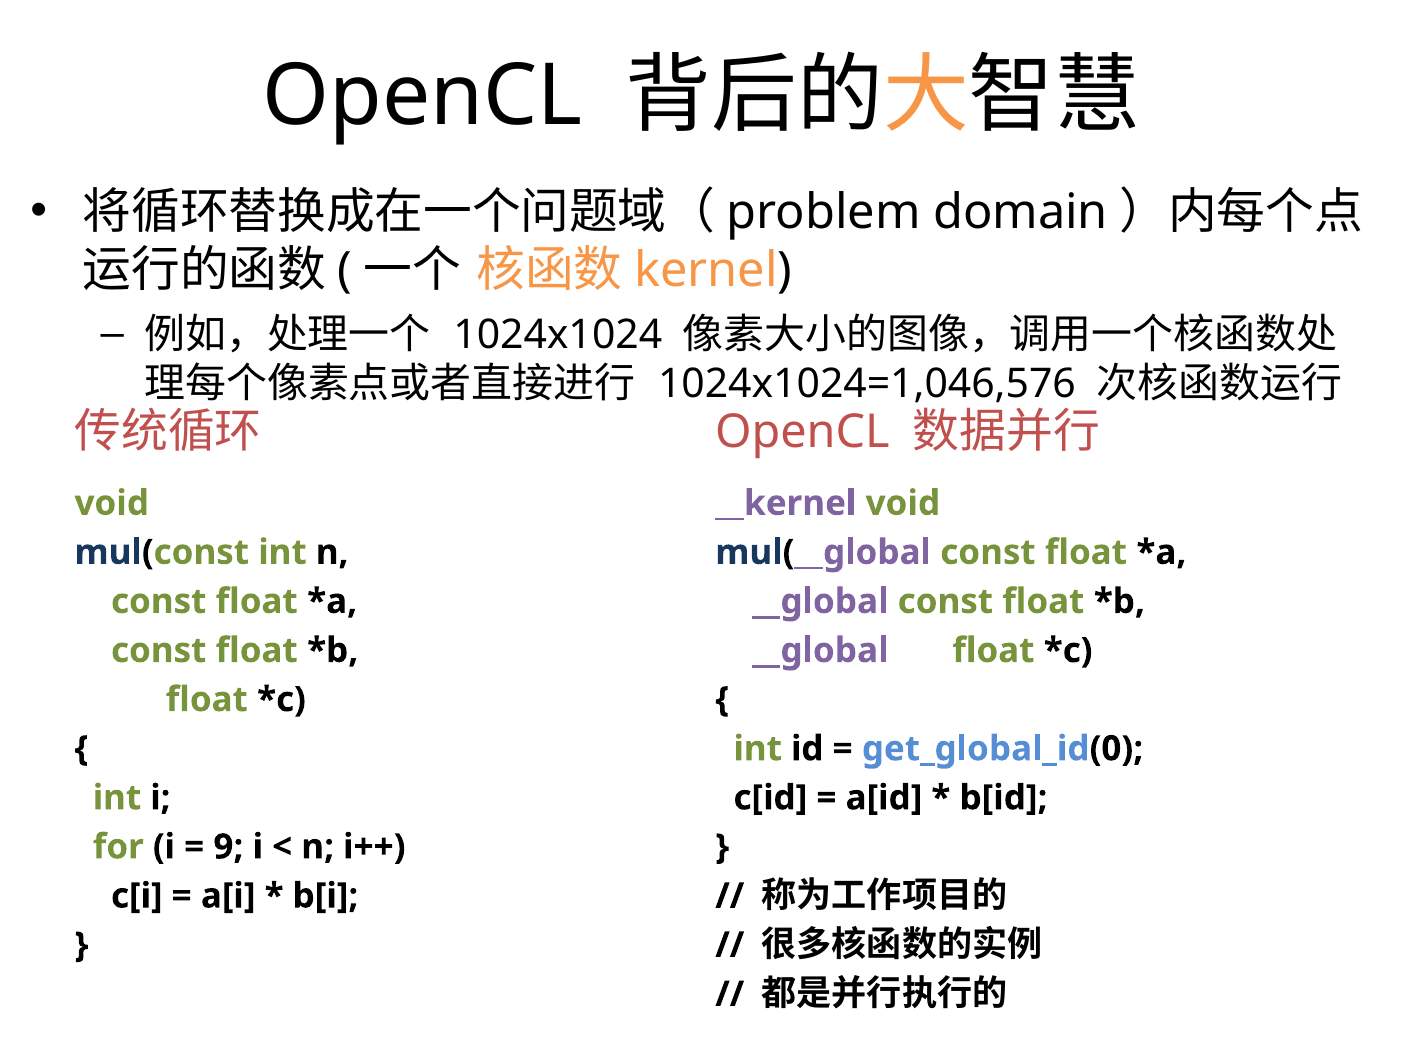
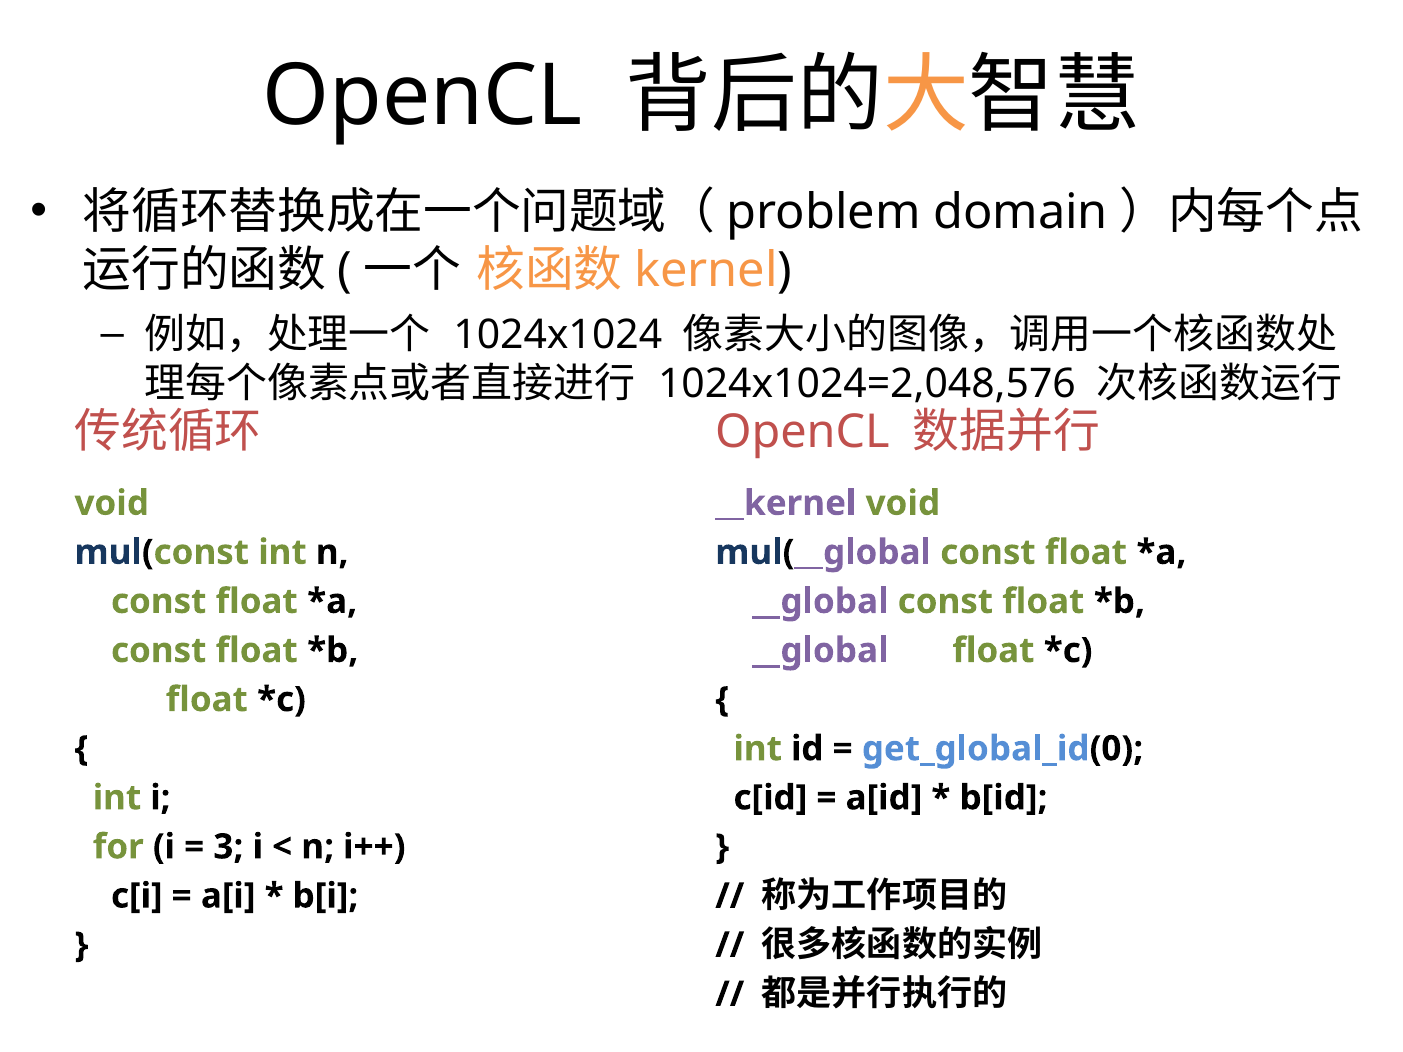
1024x1024=1,046,576: 1024x1024=1,046,576 -> 1024x1024=2,048,576 (867, 384)
9: 9 -> 3 (228, 847)
